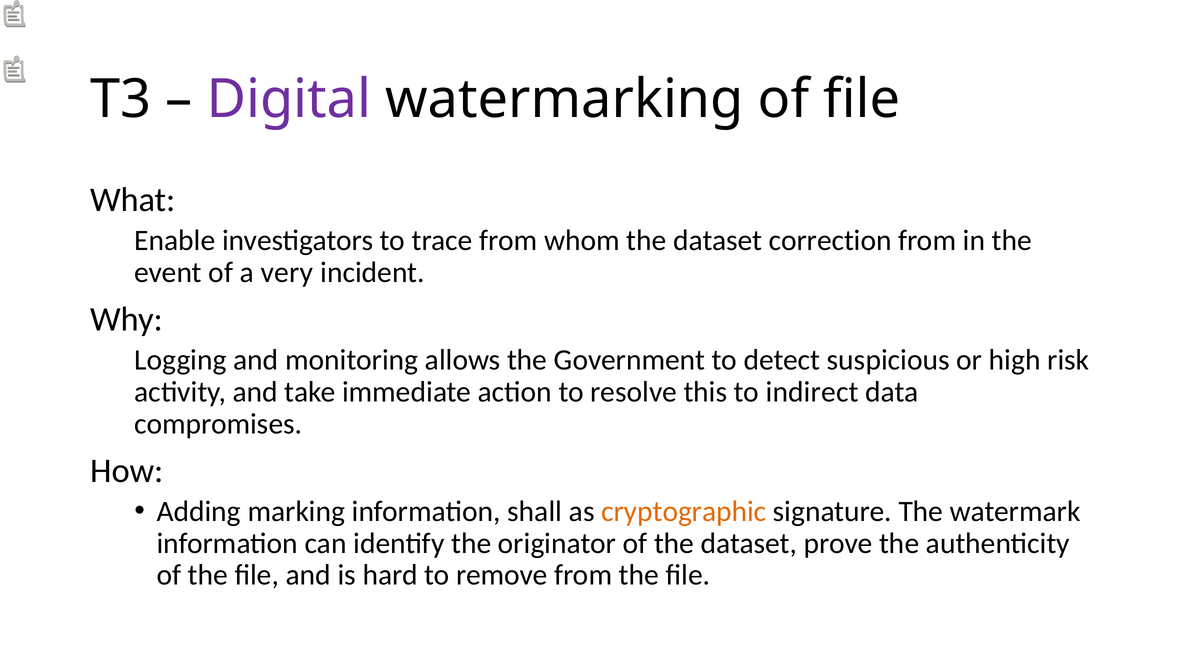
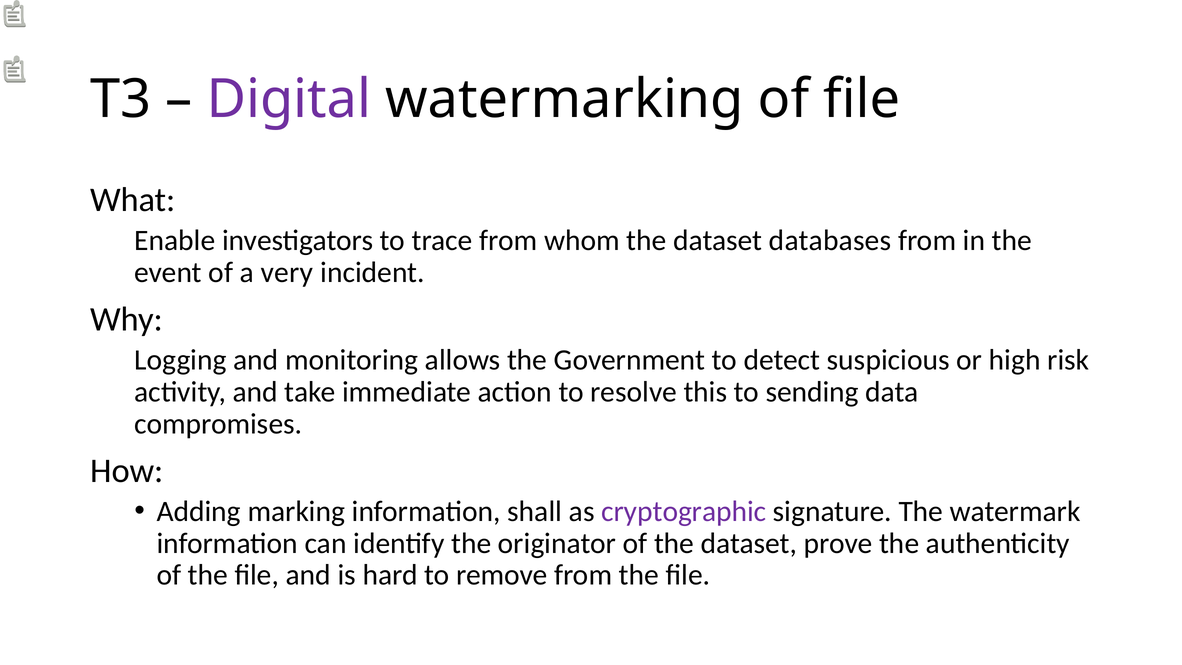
correction: correction -> databases (830, 241)
indirect: indirect -> sending (812, 392)
cryptographic colour: orange -> purple (684, 511)
